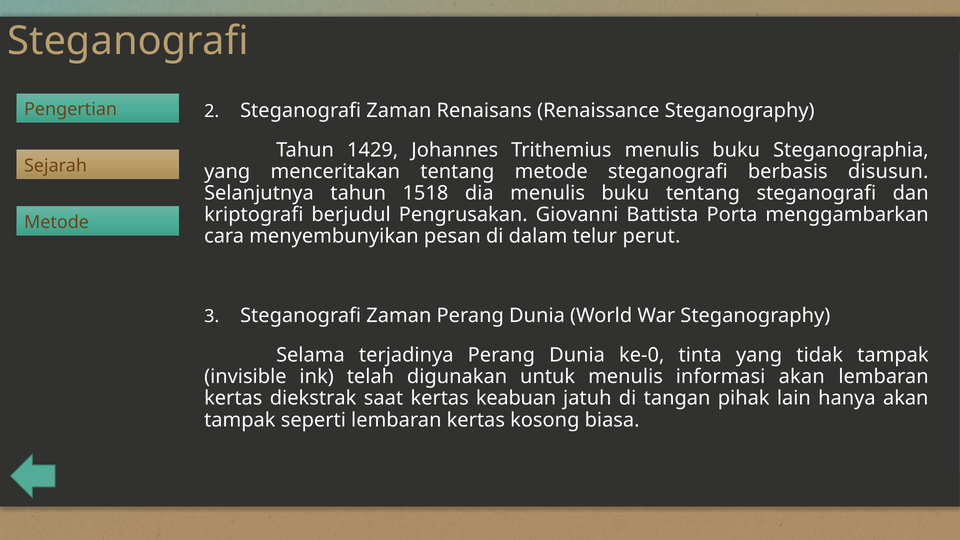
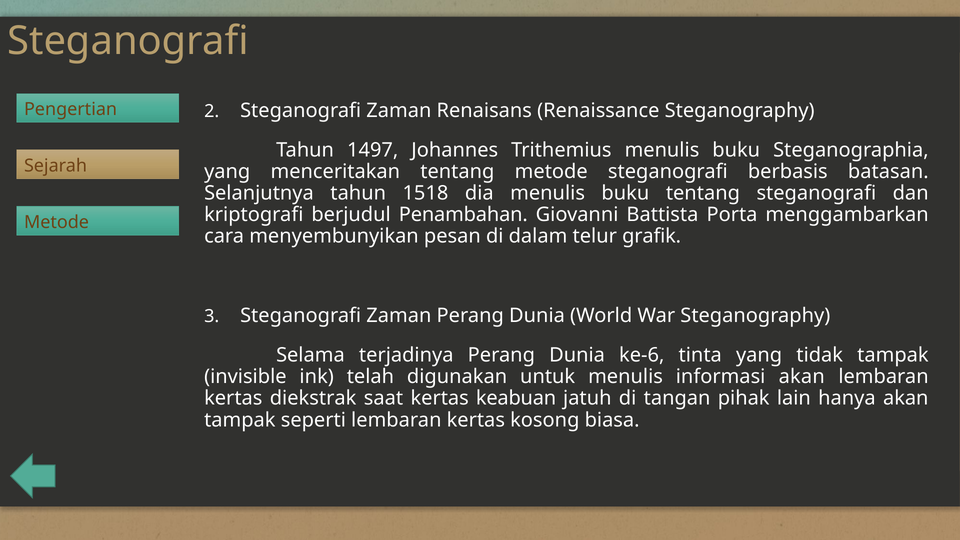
1429: 1429 -> 1497 (373, 150)
disusun: disusun -> batasan (888, 172)
Pengrusakan: Pengrusakan -> Penambahan (463, 215)
perut: perut -> grafik (652, 236)
ke-0: ke-0 -> ke-6 (642, 355)
